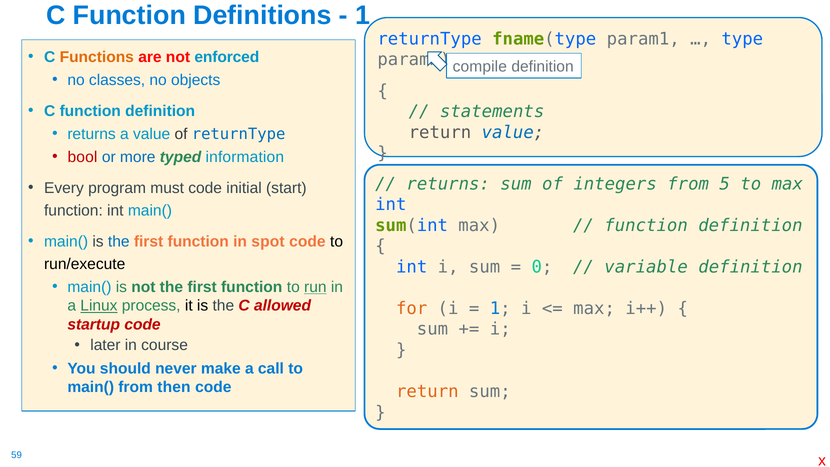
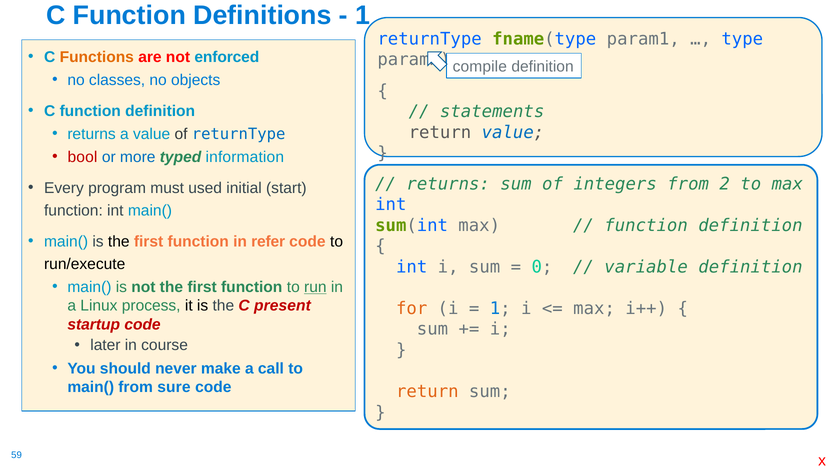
5: 5 -> 2 (725, 184)
must code: code -> used (205, 188)
the colour: blue -> black (119, 242)
spot: spot -> refer (268, 242)
Linux underline: present -> none (99, 306)
allowed: allowed -> present (282, 306)
then: then -> sure (174, 387)
